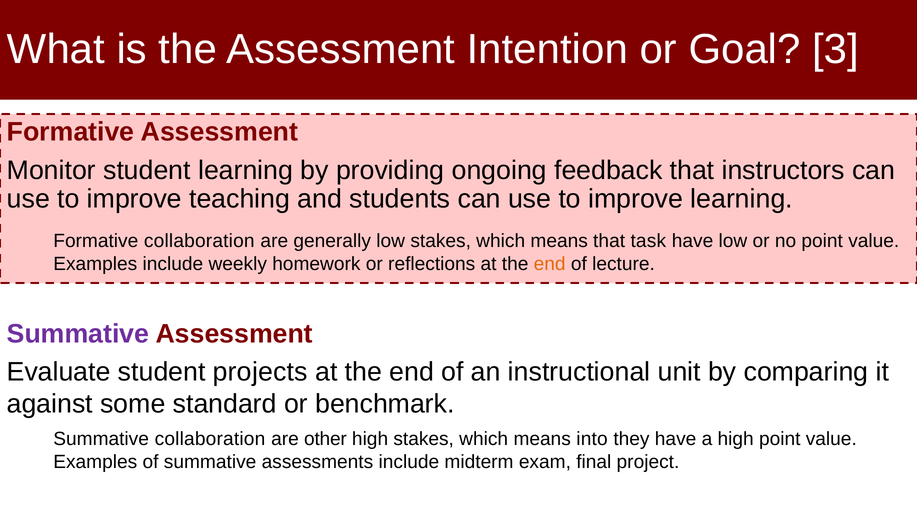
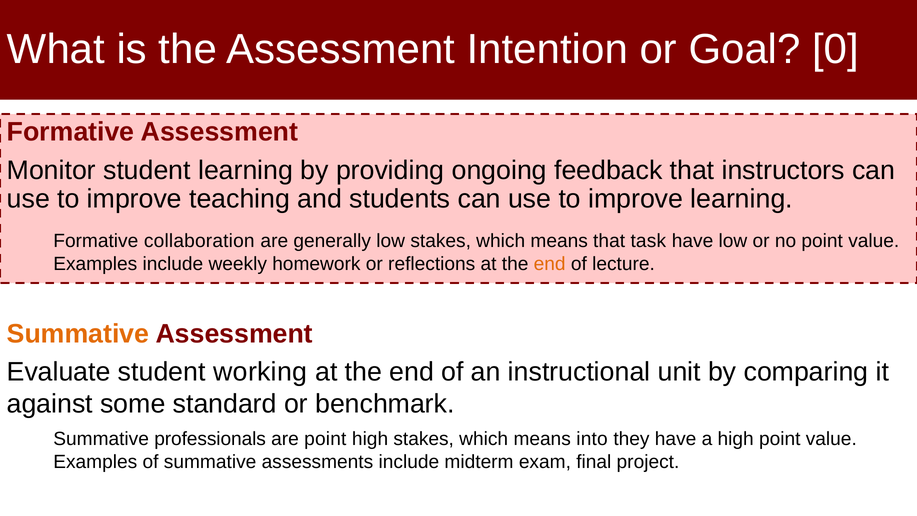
3: 3 -> 0 (836, 50)
Summative colour: purple -> orange (78, 334)
projects: projects -> working (260, 372)
Summative collaboration: collaboration -> professionals (210, 439)
are other: other -> point (325, 439)
